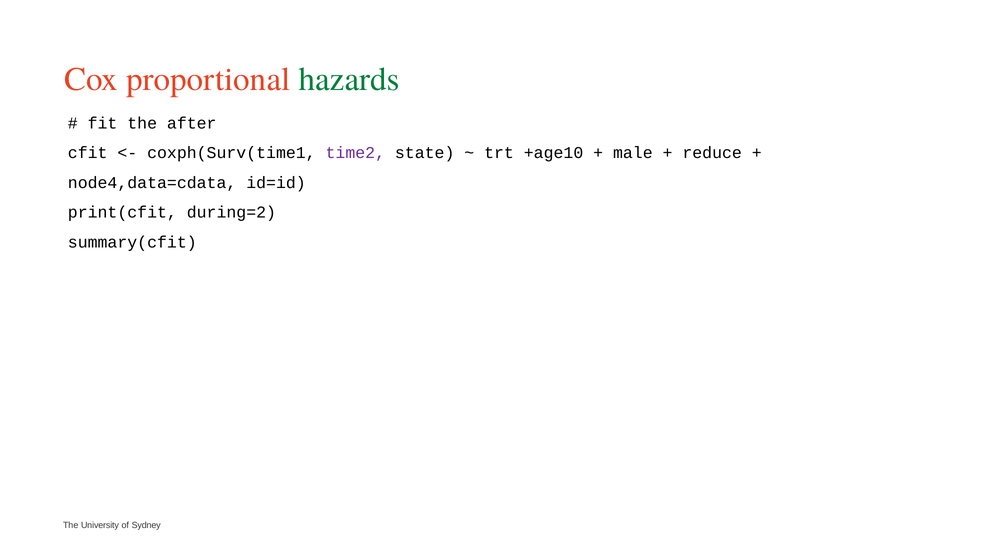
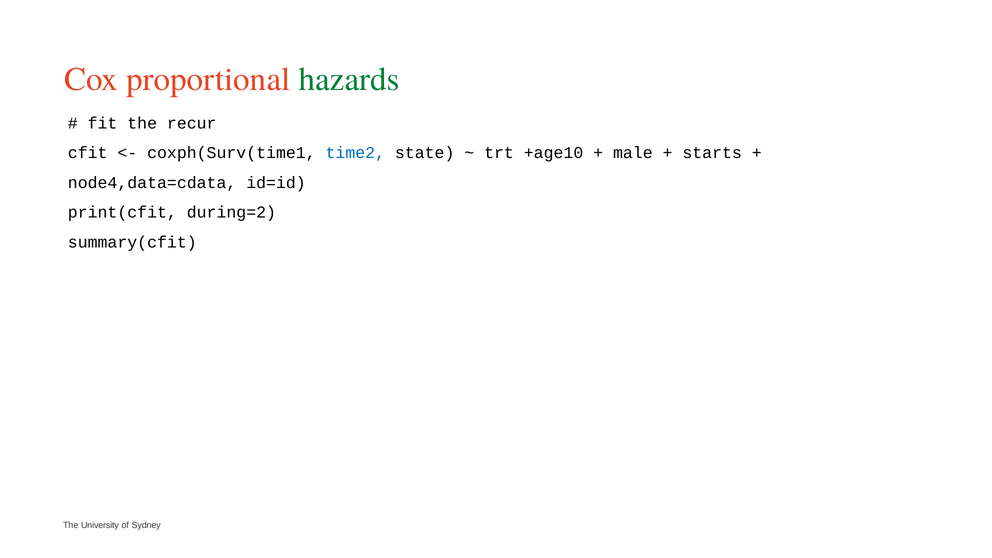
after: after -> recur (192, 123)
time2 colour: purple -> blue (355, 153)
reduce: reduce -> starts (712, 153)
